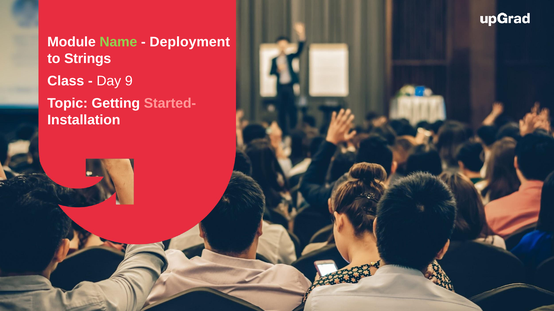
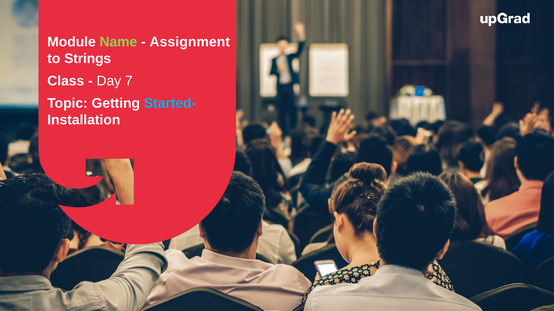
Deployment: Deployment -> Assignment (190, 42)
9: 9 -> 7 (129, 81)
Started- colour: pink -> light blue (170, 104)
